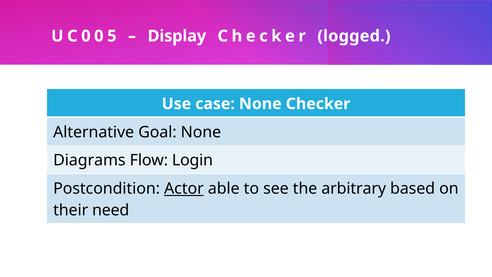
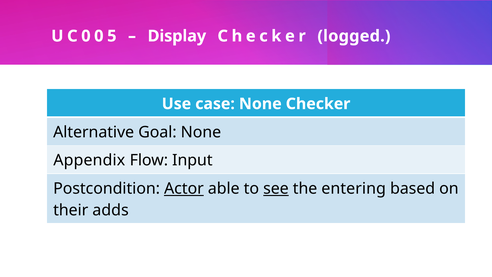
Diagrams: Diagrams -> Appendix (89, 160)
Login: Login -> Input (192, 160)
see underline: none -> present (276, 188)
arbitrary: arbitrary -> entering (354, 188)
need: need -> adds (111, 210)
